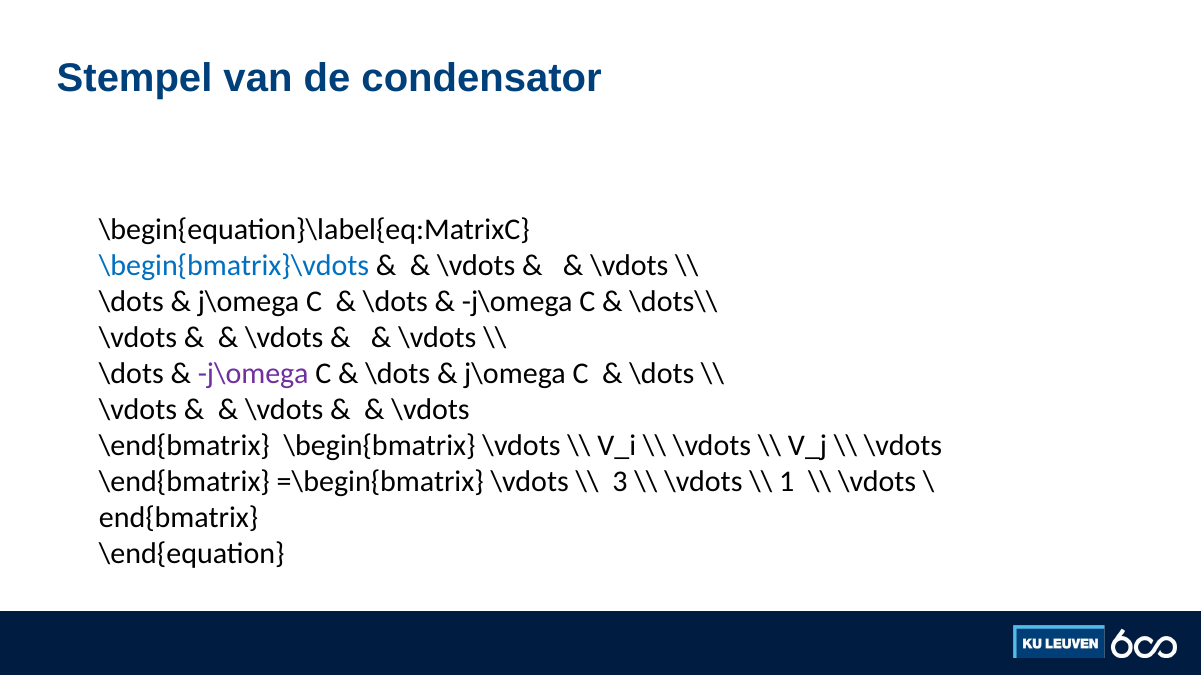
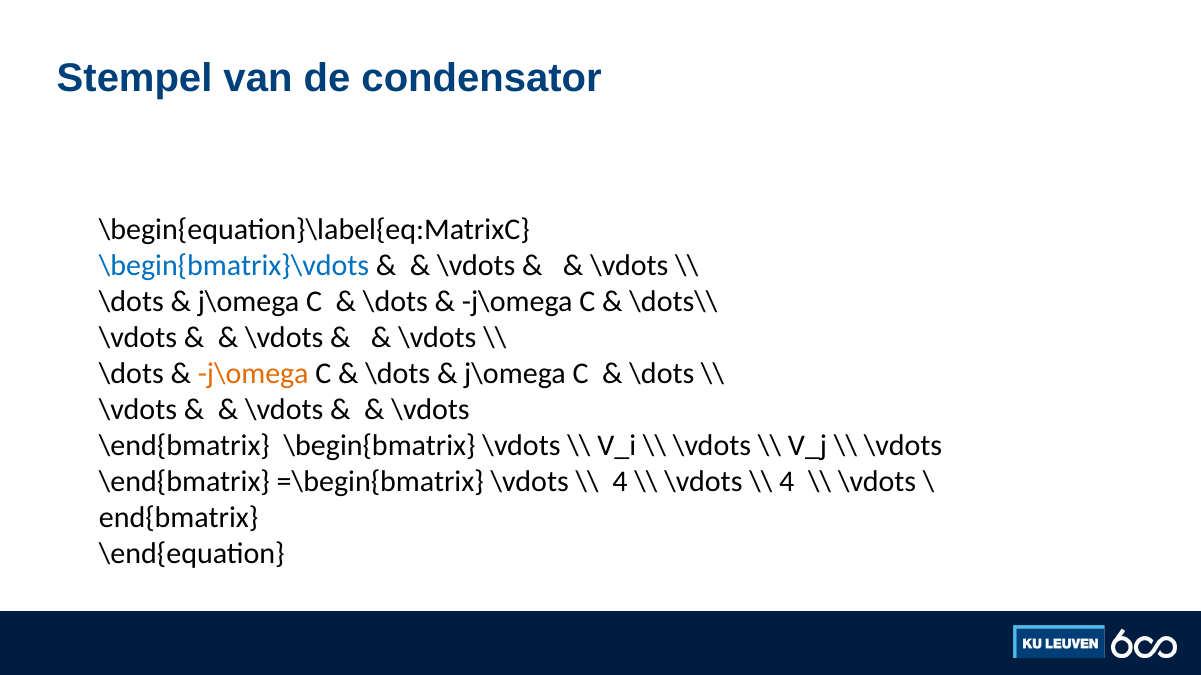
j\omega colour: purple -> orange (253, 374)
3: 3 -> 4 (620, 482)
1: 1 -> 4 (787, 482)
